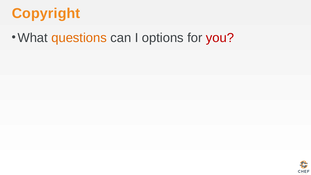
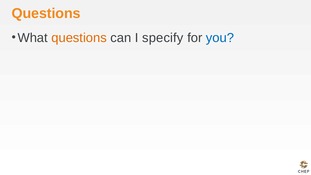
Copyright: Copyright -> Questions (46, 13)
options: options -> specify (163, 38)
you colour: red -> blue (220, 38)
